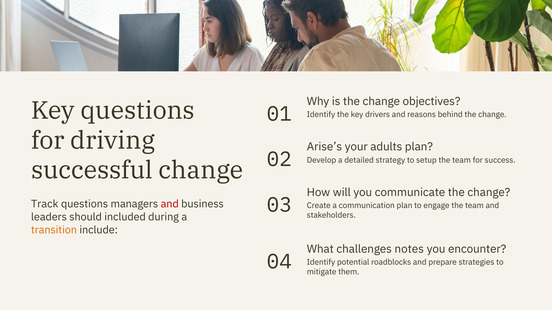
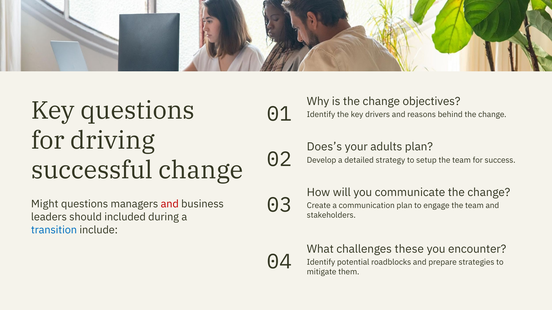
Arise’s: Arise’s -> Does’s (324, 147)
Track: Track -> Might (45, 204)
transition colour: orange -> blue (54, 230)
notes: notes -> these (409, 249)
